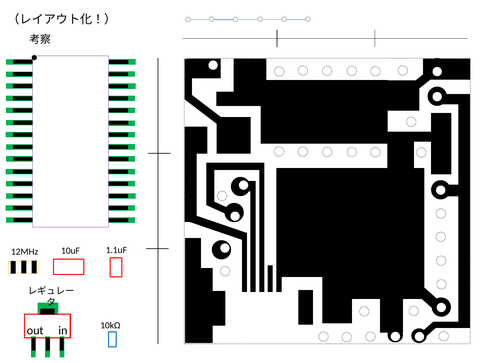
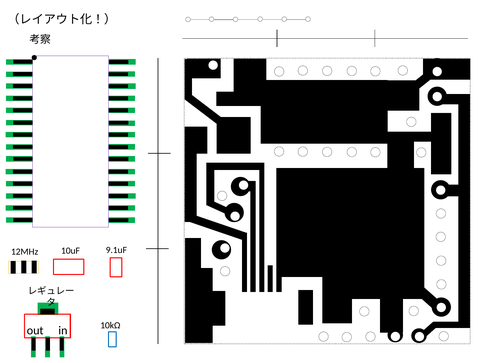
1.1uF: 1.1uF -> 9.1uF (116, 250)
